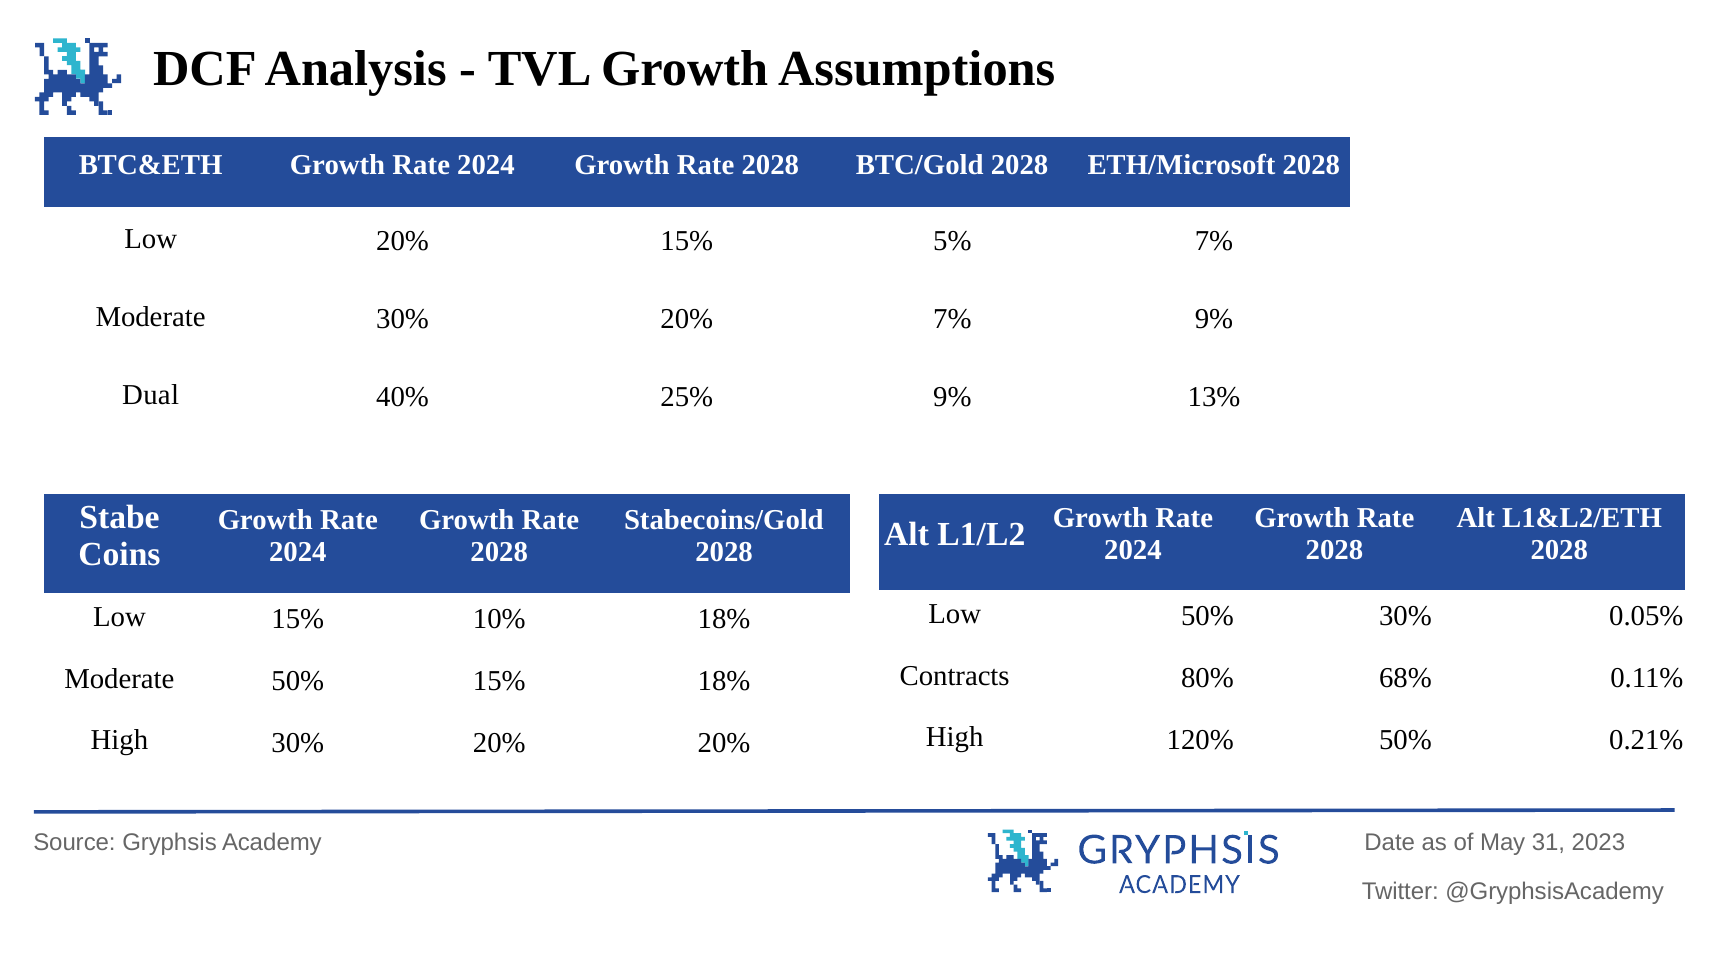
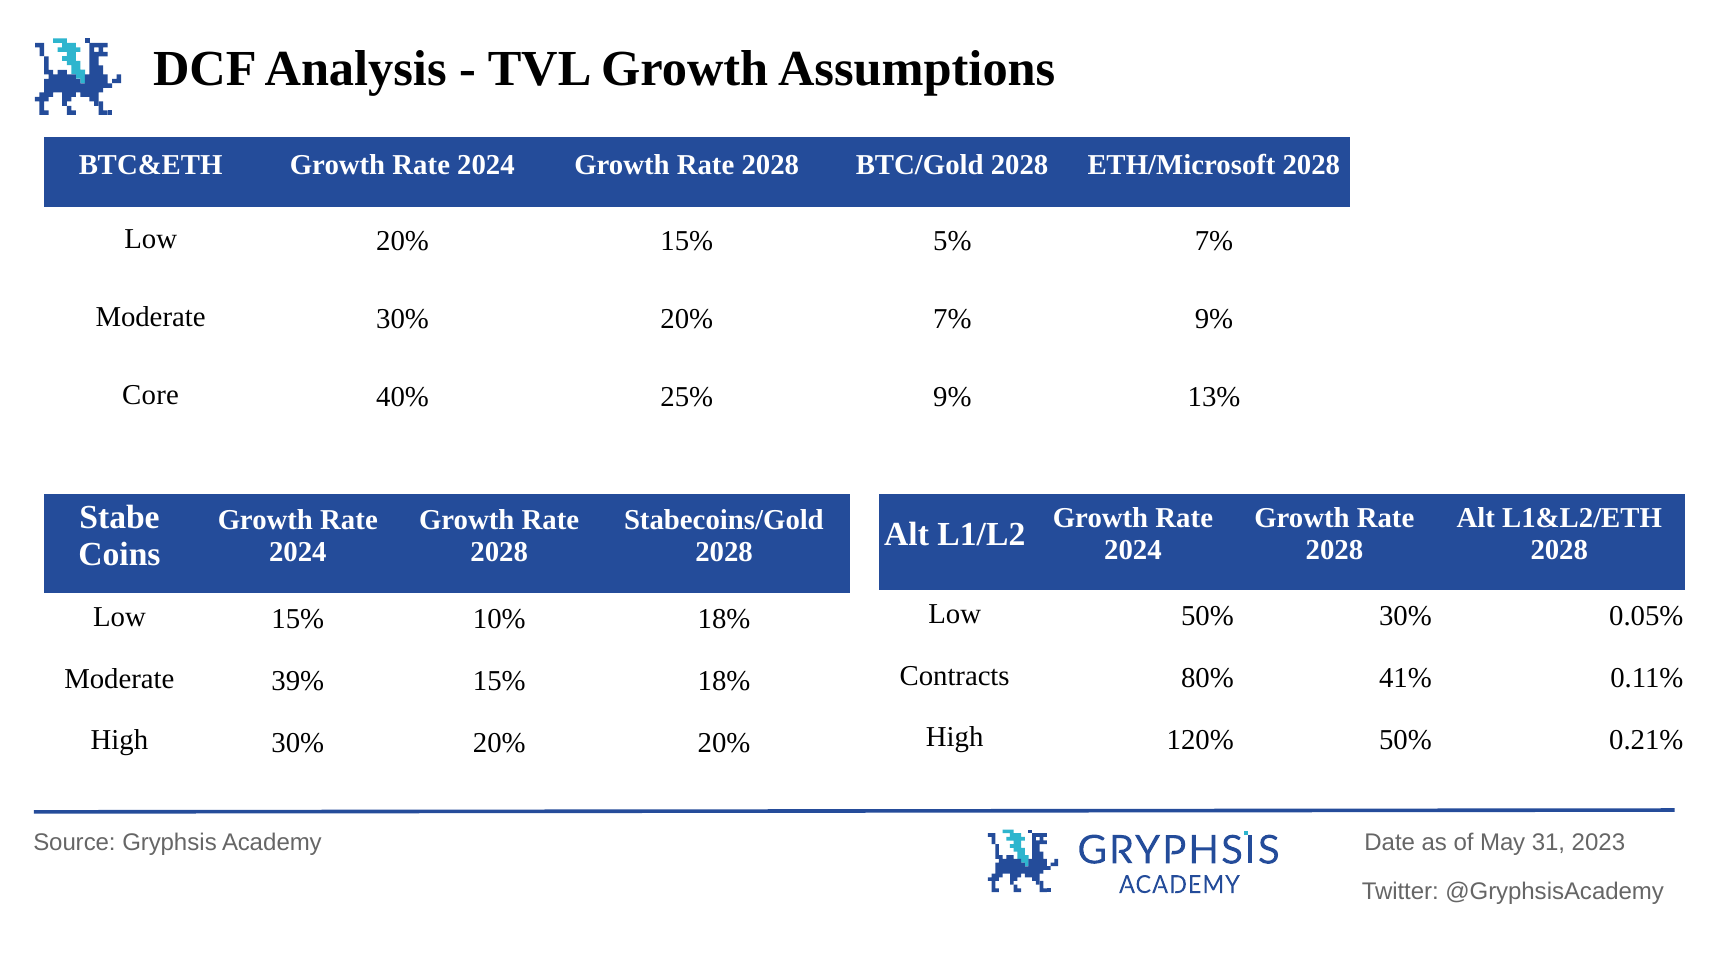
Dual: Dual -> Core (151, 395)
68%: 68% -> 41% (1405, 678)
Moderate 50%: 50% -> 39% (298, 681)
